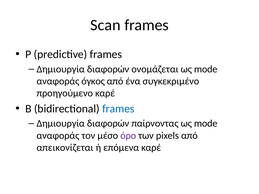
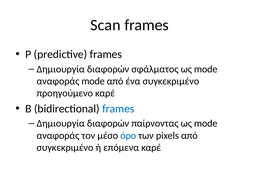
ονομάζεται: ονομάζεται -> σφάλματος (155, 69)
αναφοράς όγκος: όγκος -> mode (93, 81)
όρο colour: purple -> blue (128, 136)
απεικονίζεται: απεικονίζεται -> συγκεκριμένο (65, 148)
